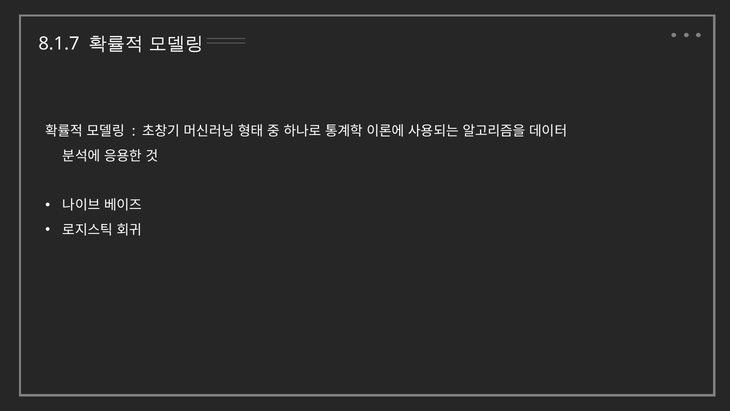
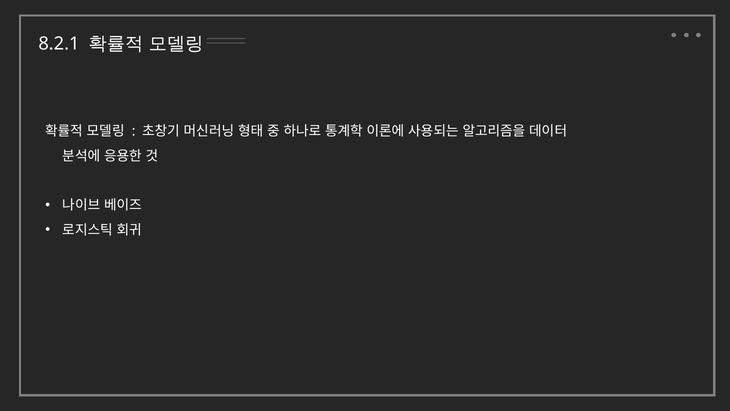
8.1.7: 8.1.7 -> 8.2.1 (59, 44)
